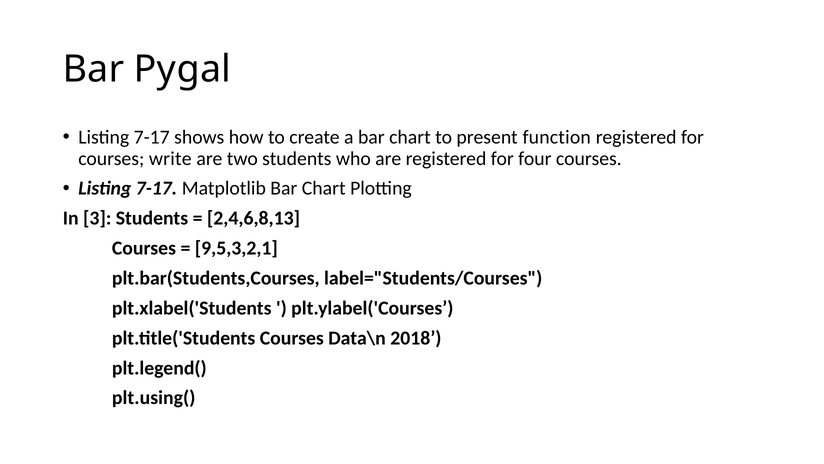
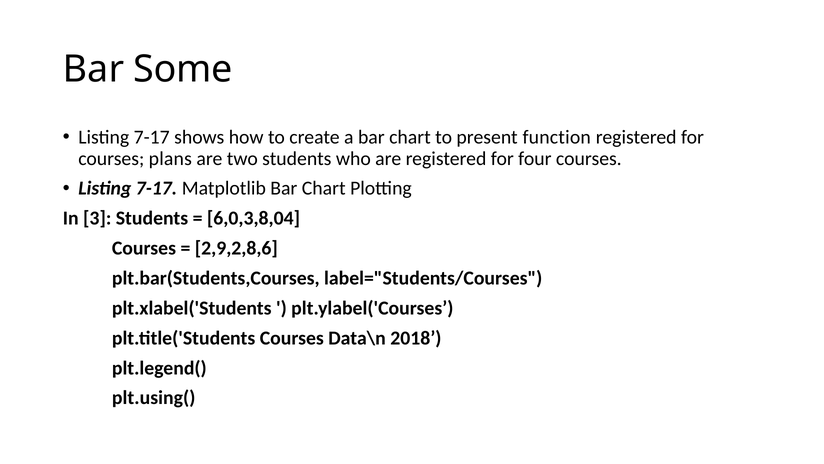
Pygal: Pygal -> Some (183, 69)
write: write -> plans (170, 158)
2,4,6,8,13: 2,4,6,8,13 -> 6,0,3,8,04 (254, 218)
9,5,3,2,1: 9,5,3,2,1 -> 2,9,2,8,6 (236, 248)
